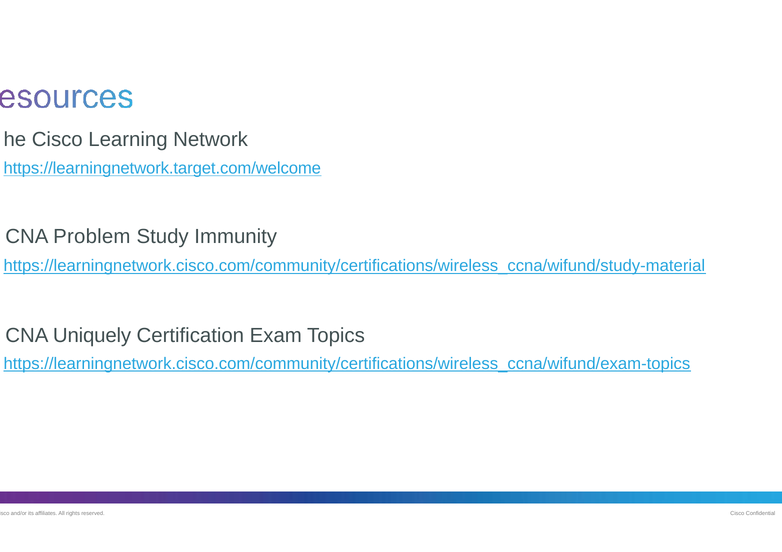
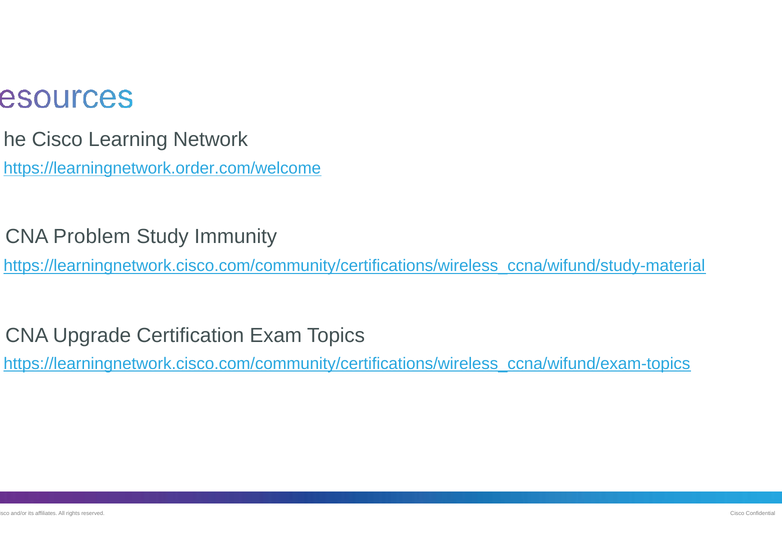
https://learningnetwork.target.com/welcome: https://learningnetwork.target.com/welcome -> https://learningnetwork.order.com/welcome (162, 169)
Uniquely: Uniquely -> Upgrade (92, 336)
